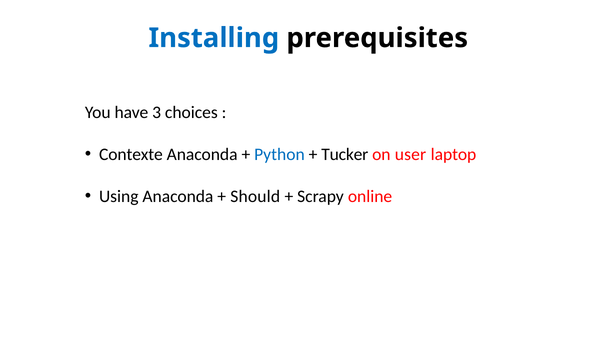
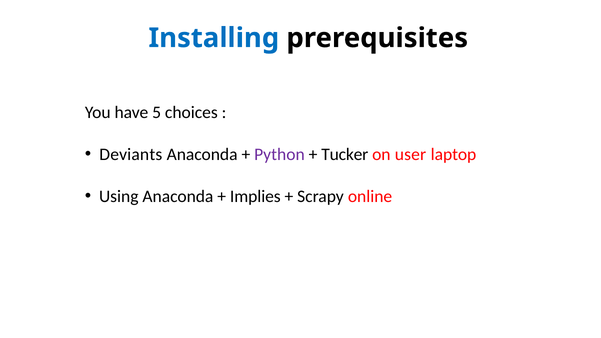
3: 3 -> 5 (157, 112)
Contexte: Contexte -> Deviants (131, 155)
Python colour: blue -> purple (279, 155)
Should: Should -> Implies (255, 197)
